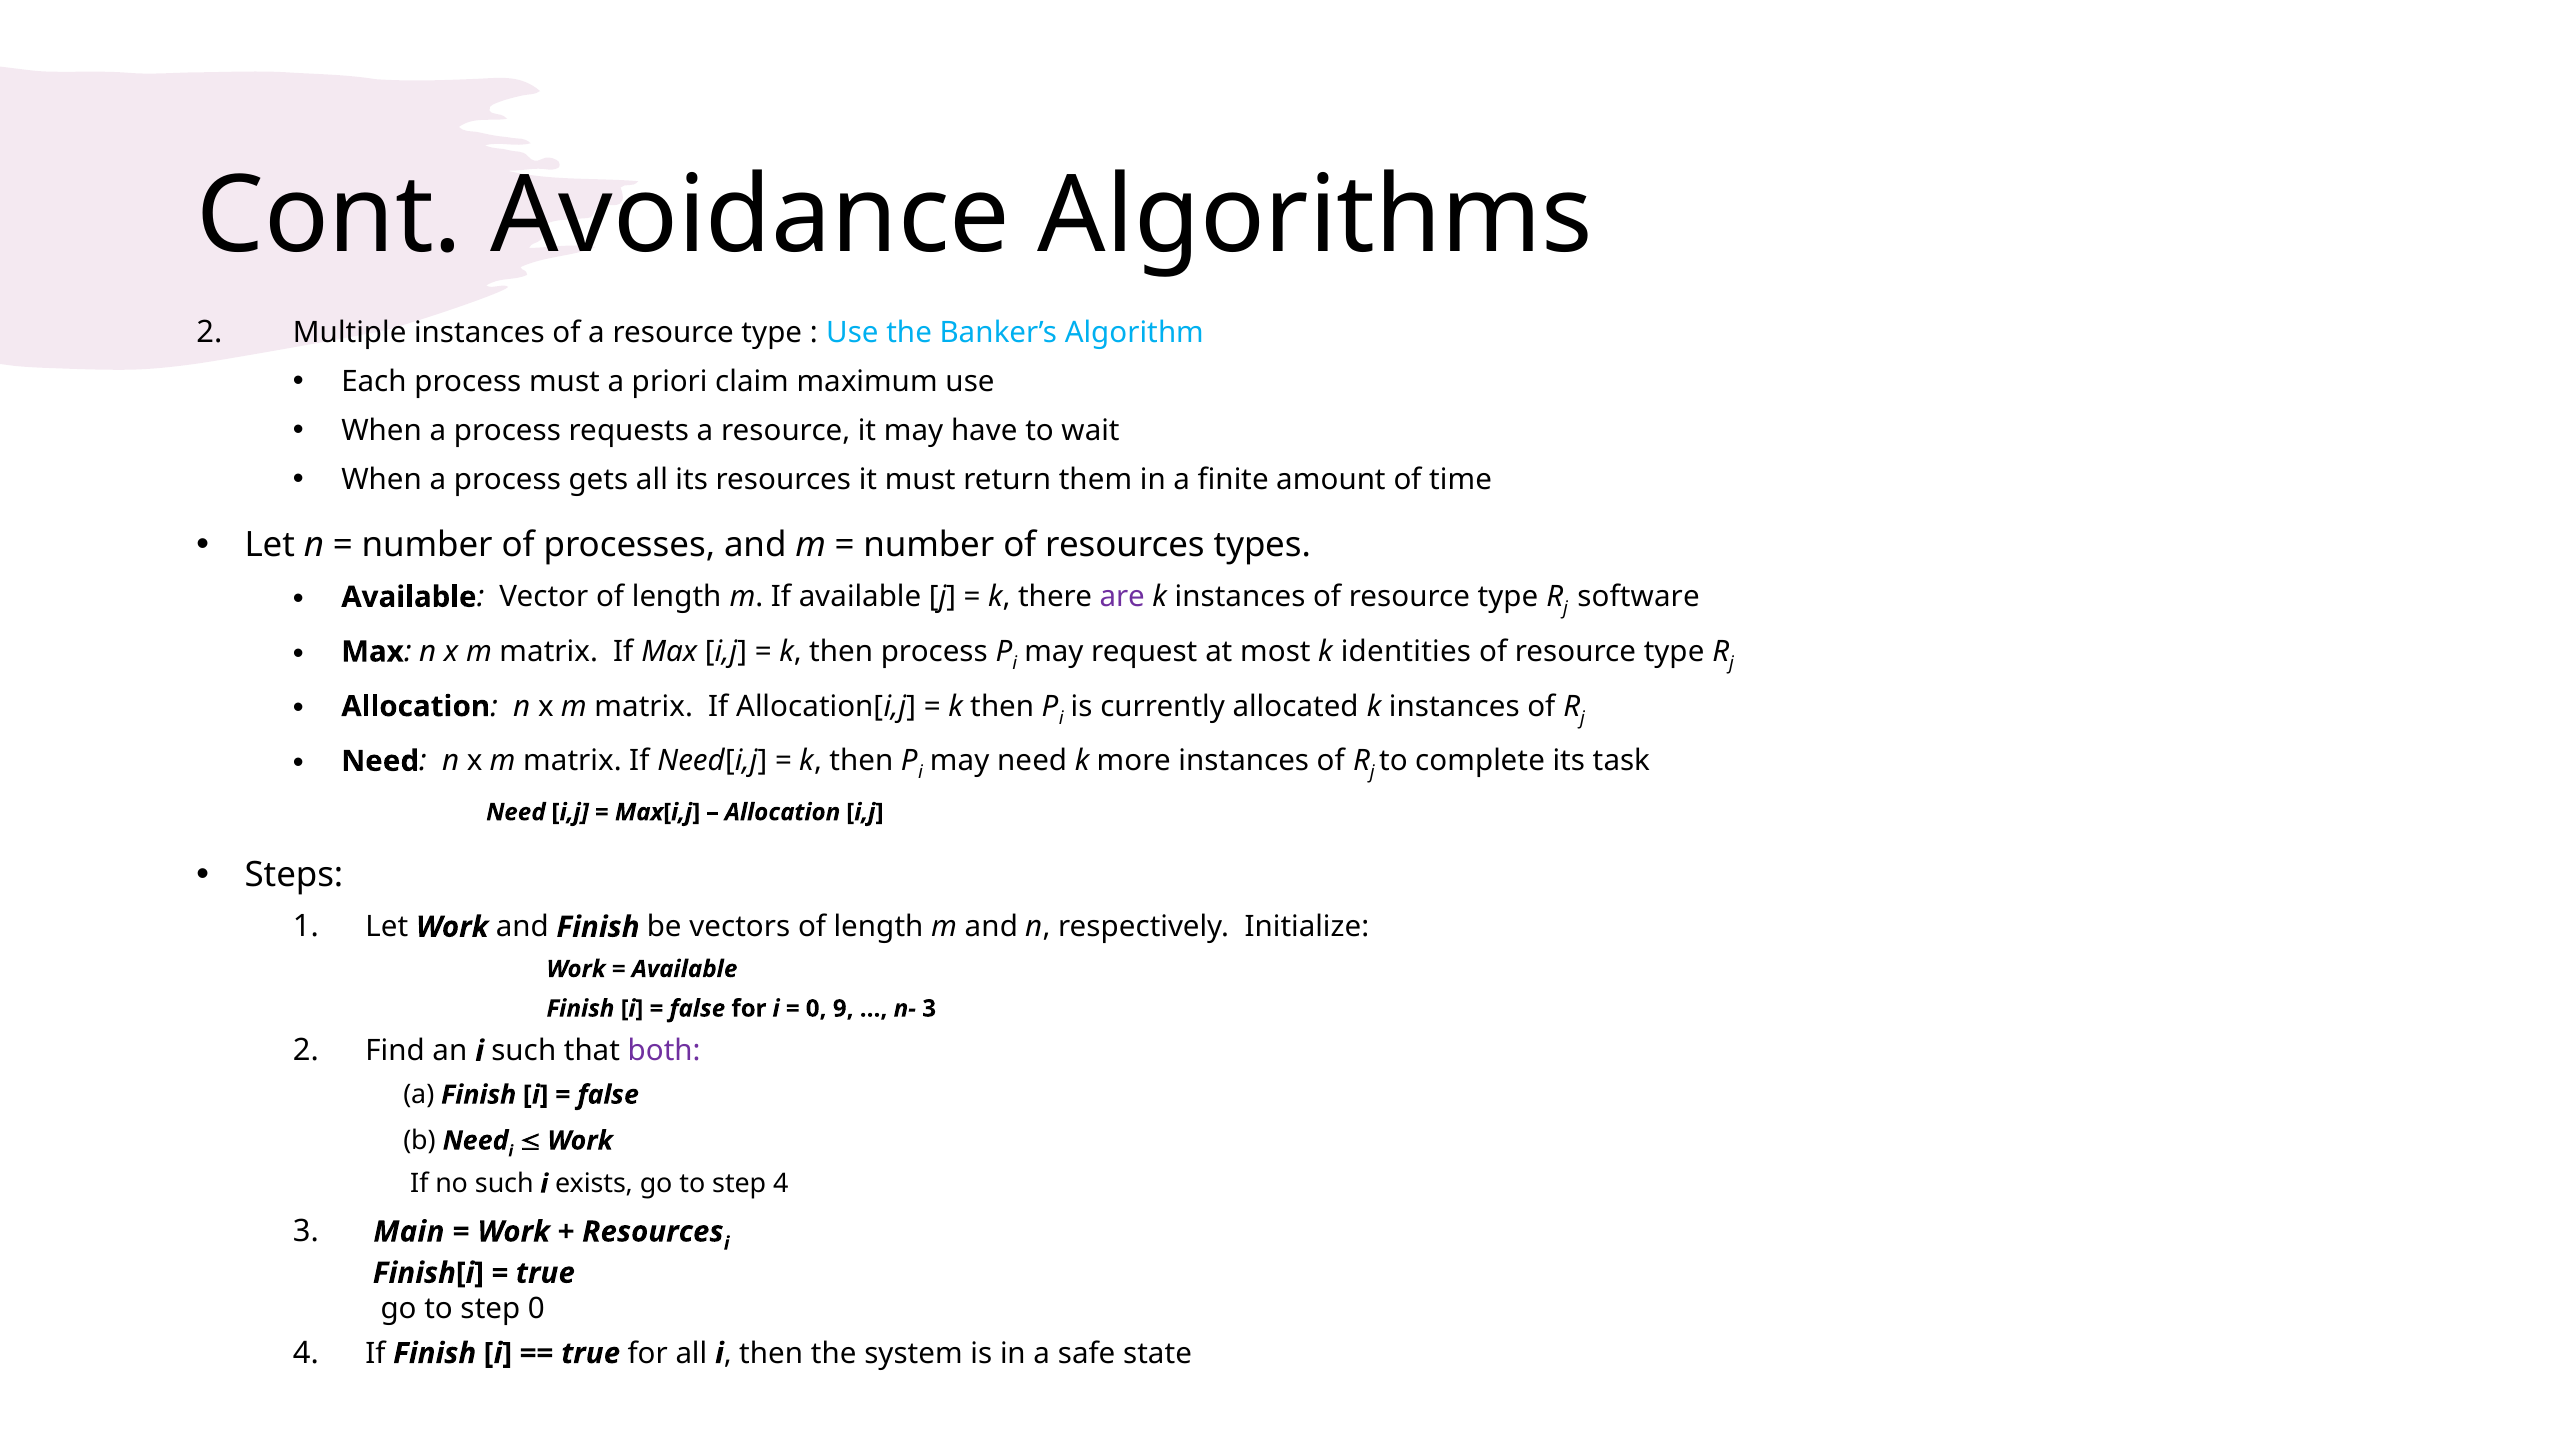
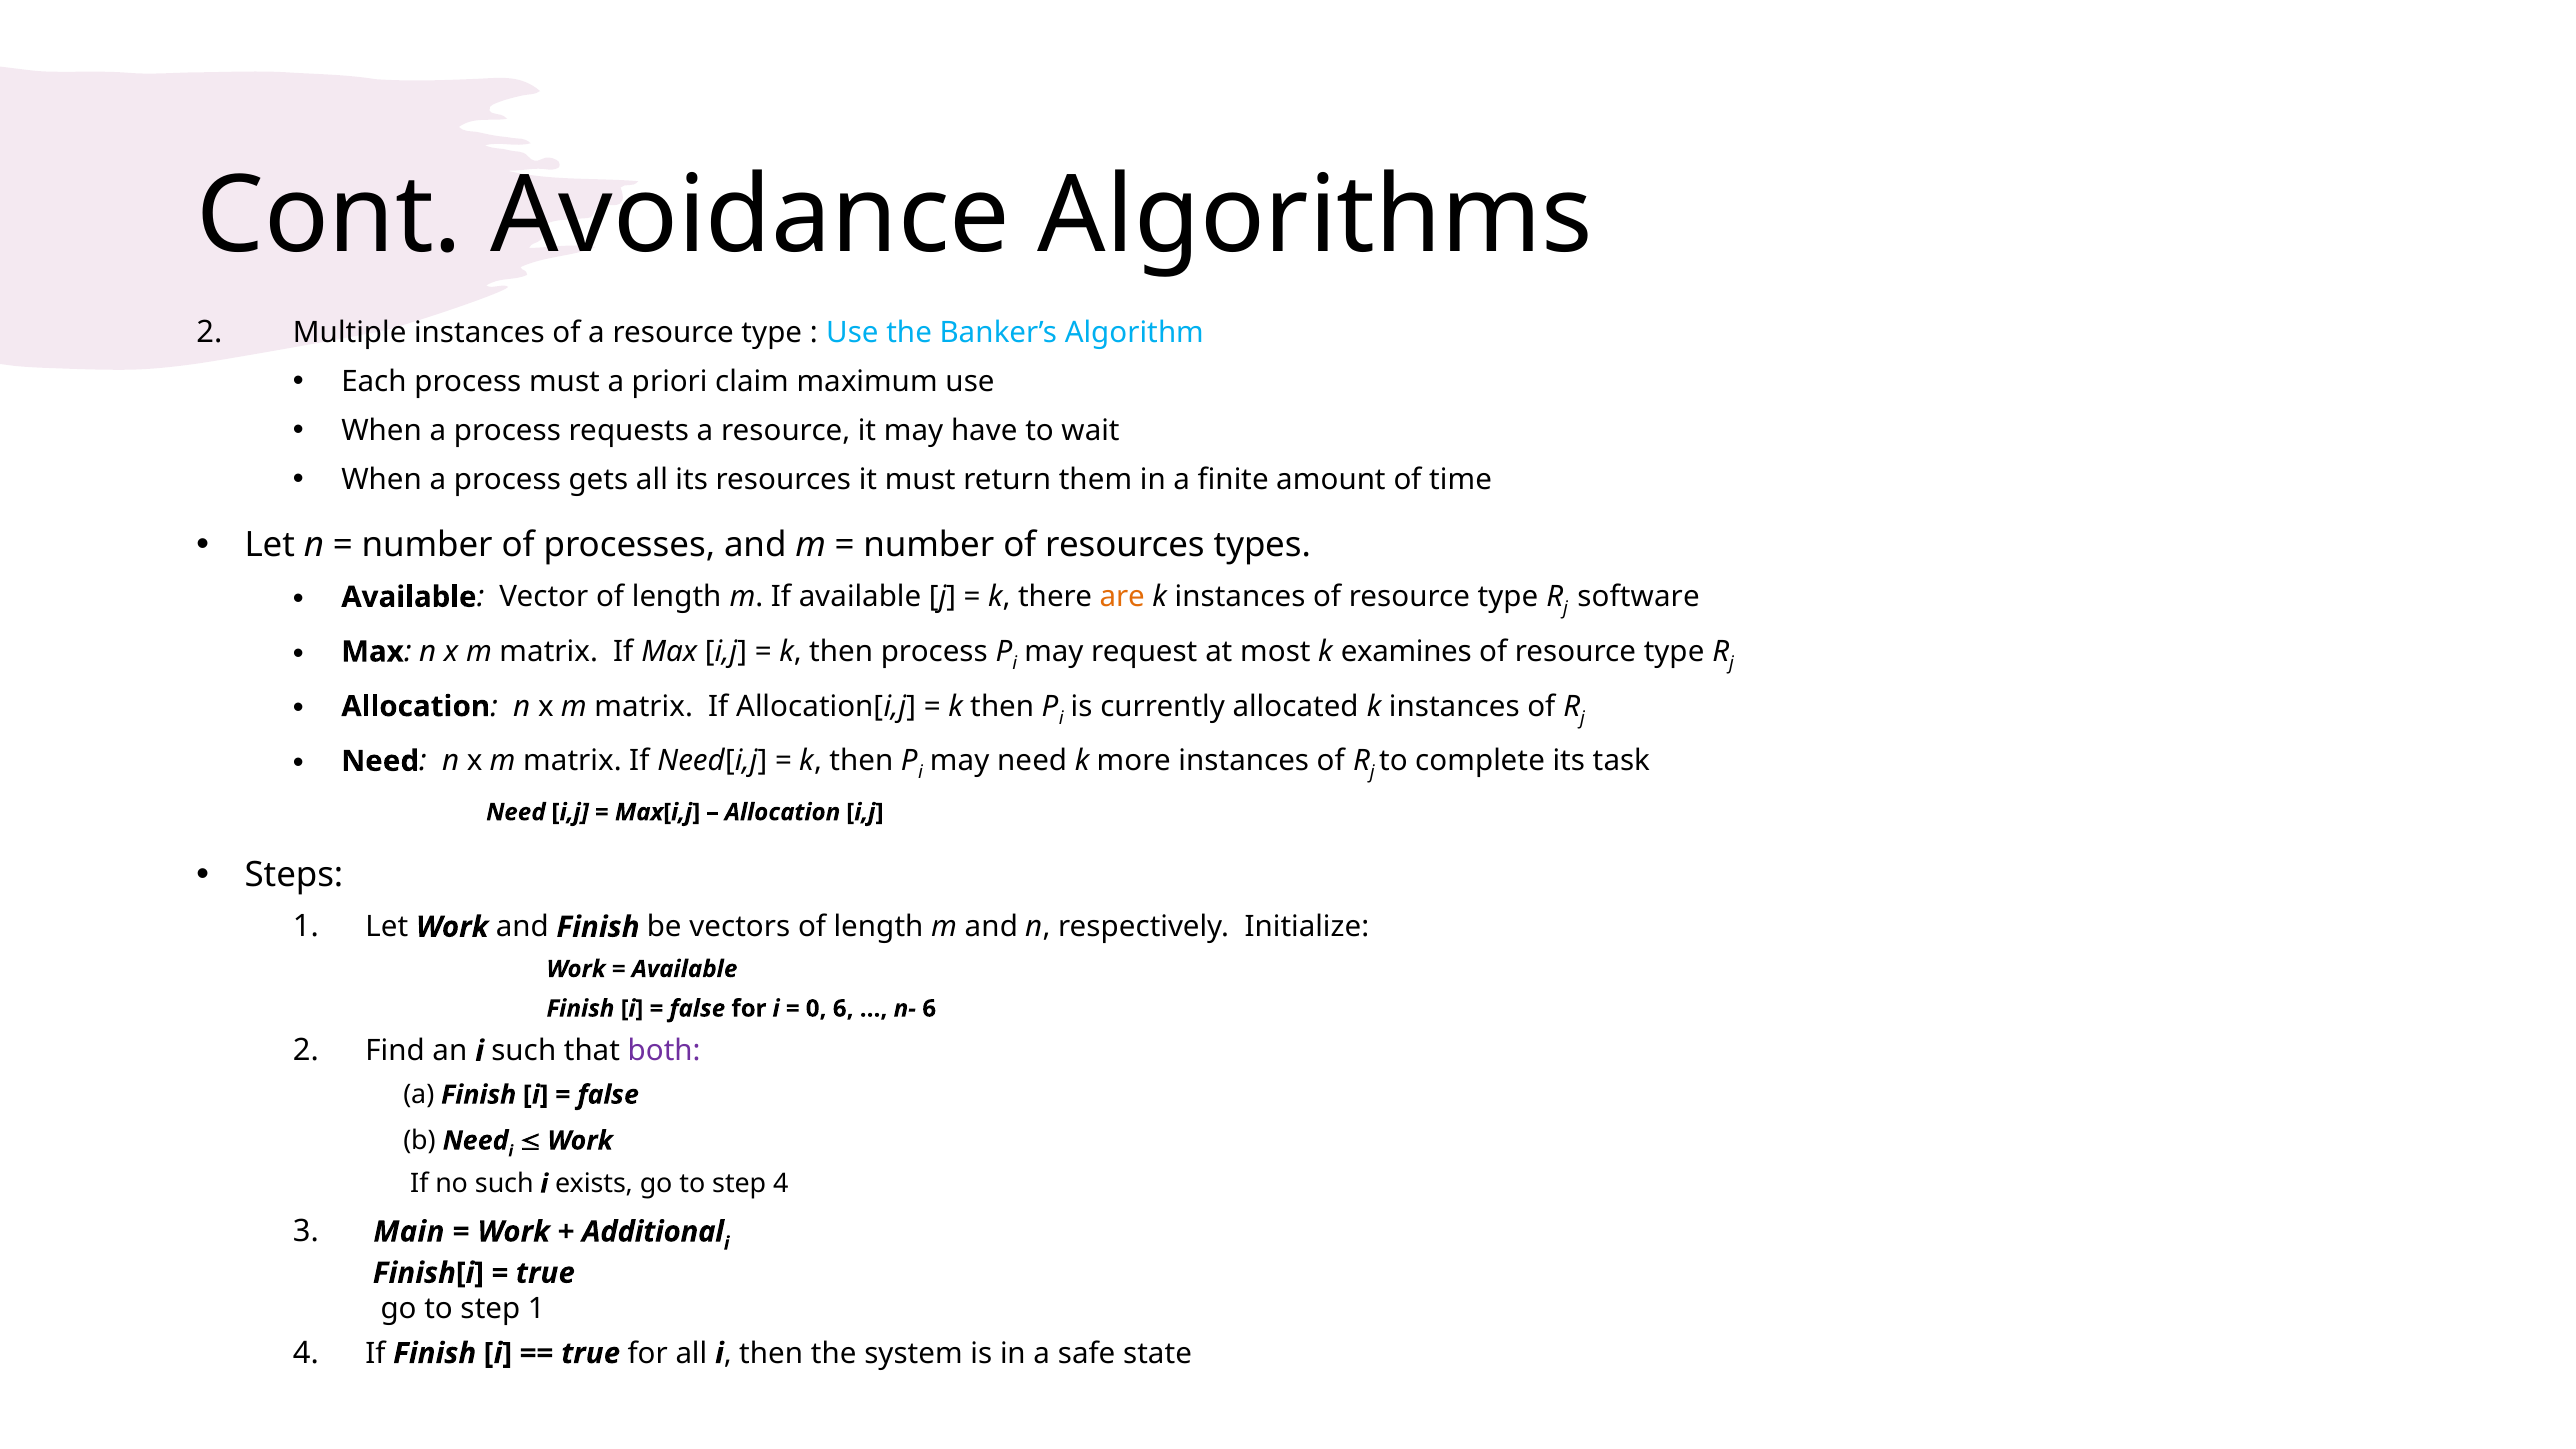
are colour: purple -> orange (1122, 597)
identities: identities -> examines (1406, 652)
0 9: 9 -> 6 (843, 1009)
n- 3: 3 -> 6 (929, 1009)
Resources: Resources -> Additional (653, 1232)
step 0: 0 -> 1 (536, 1308)
